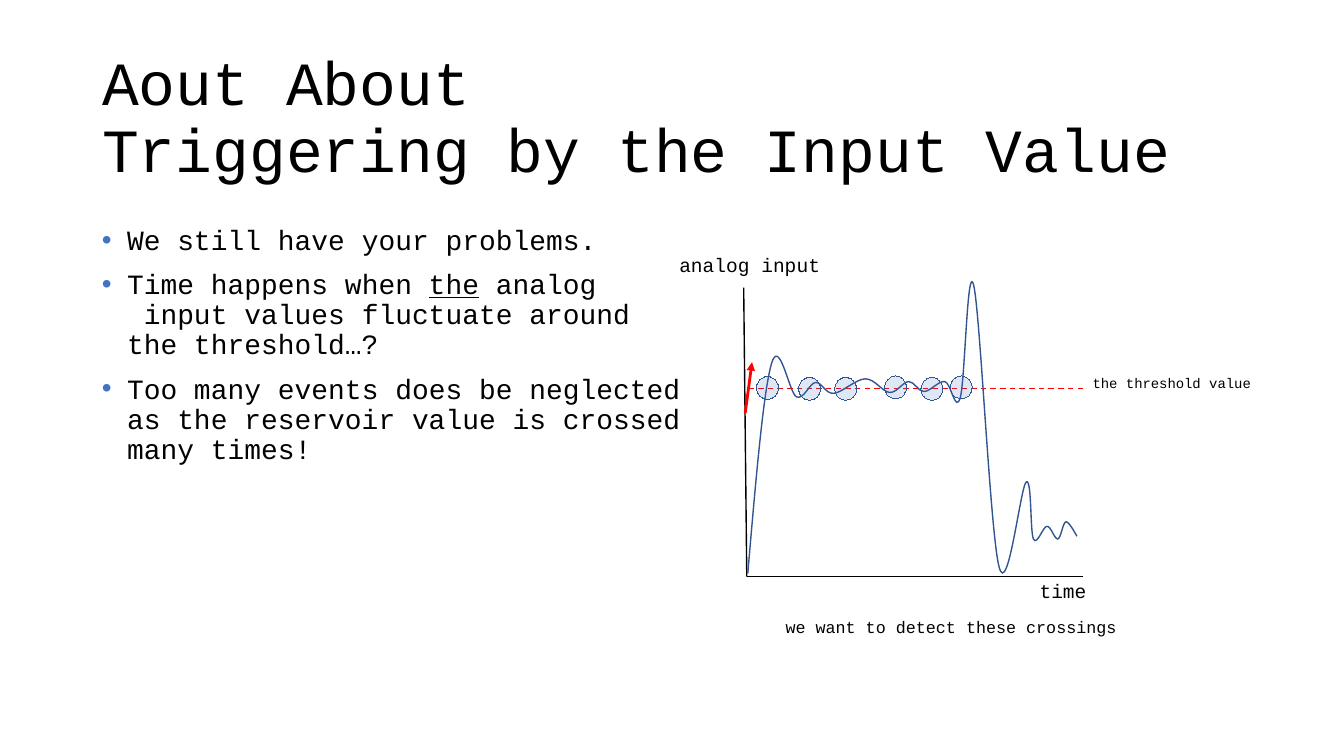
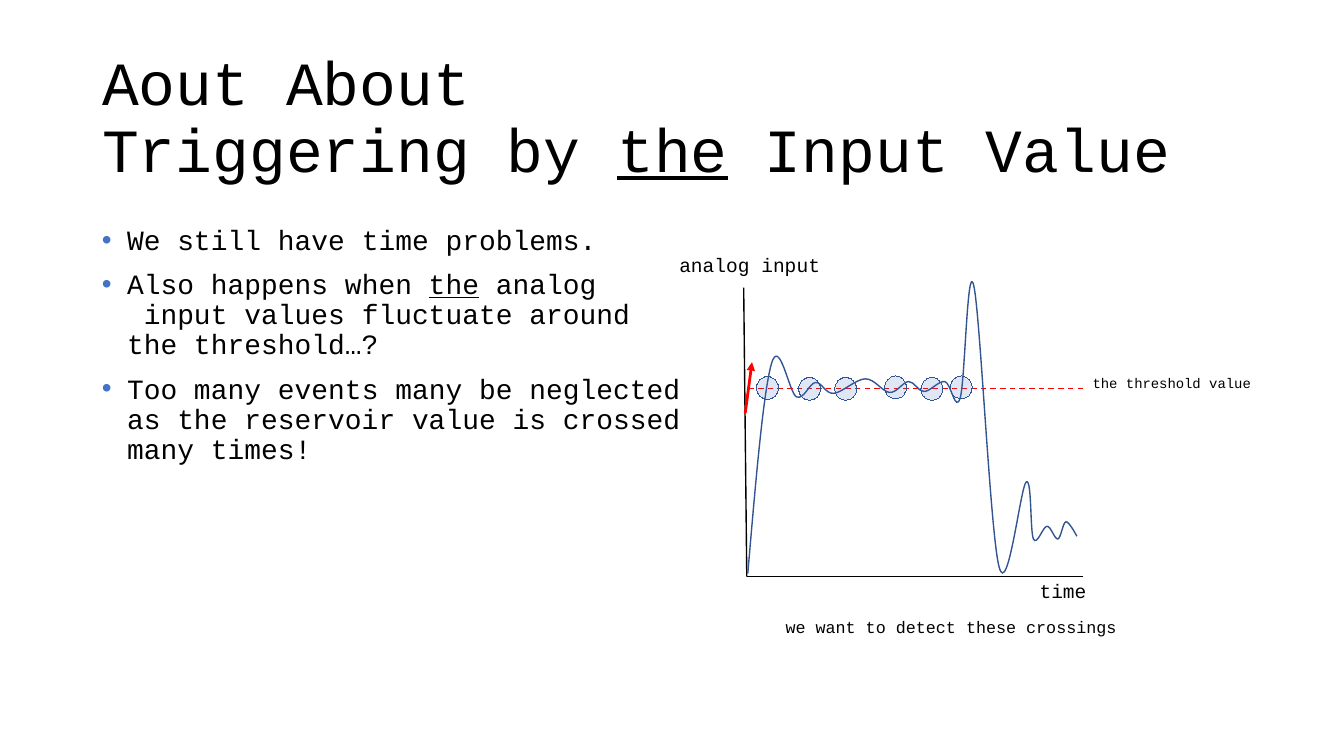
the underline: none -> present (673, 152)
have your: your -> time (395, 241)
Time: Time -> Also (161, 285)
events does: does -> many (429, 390)
